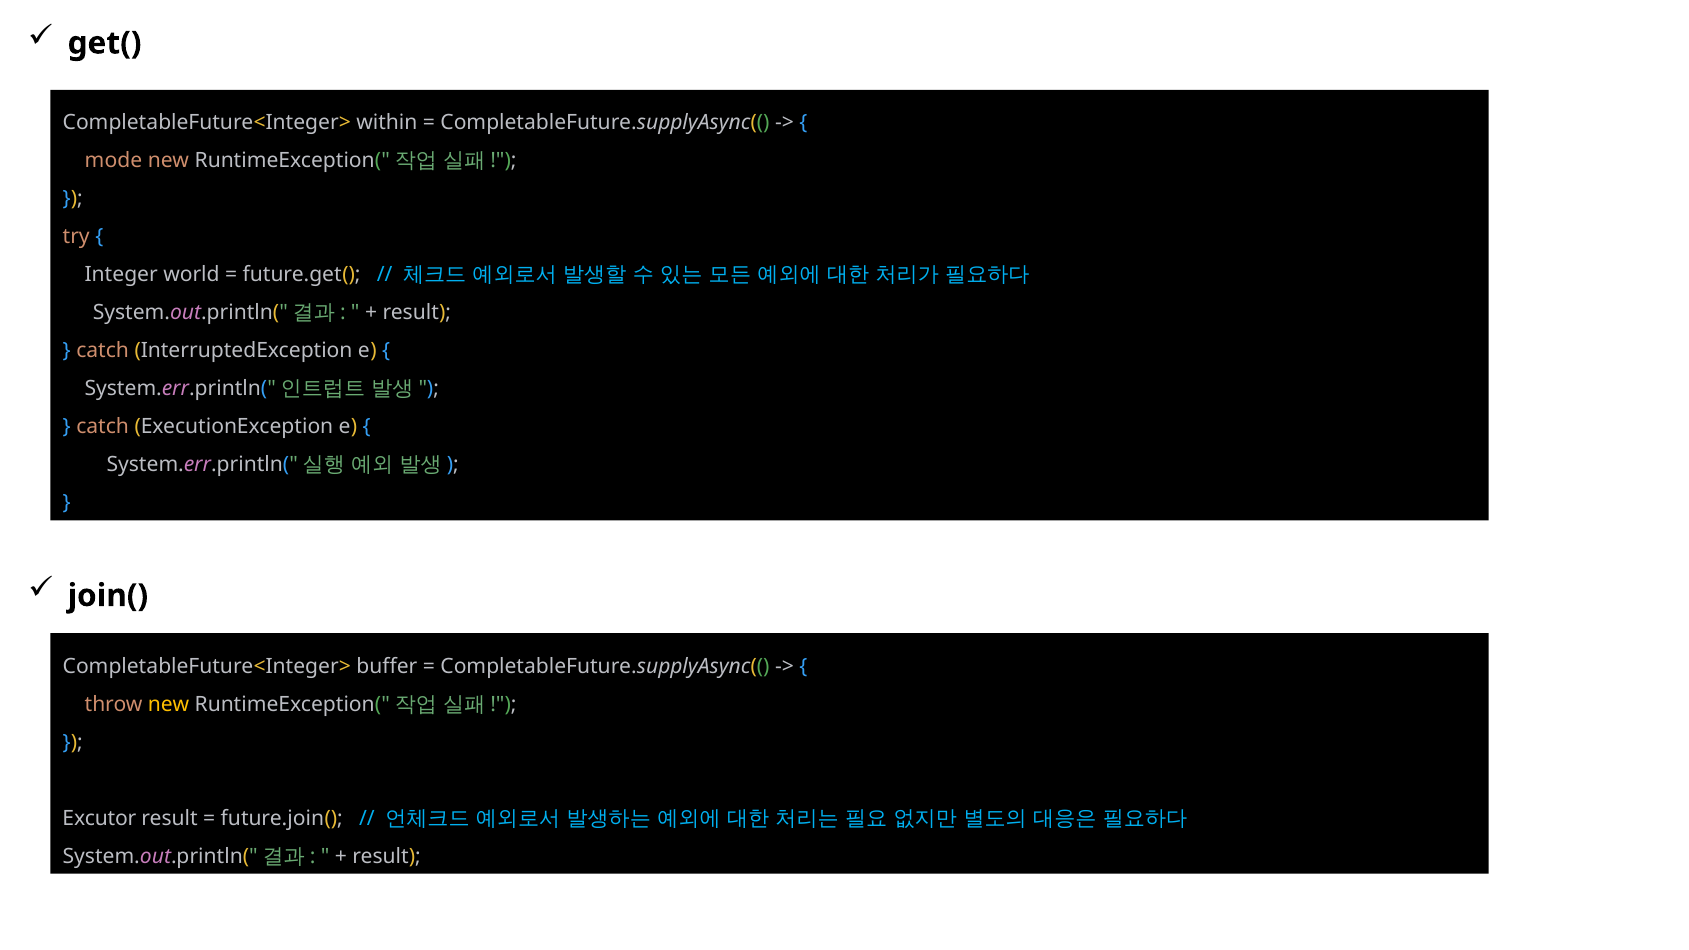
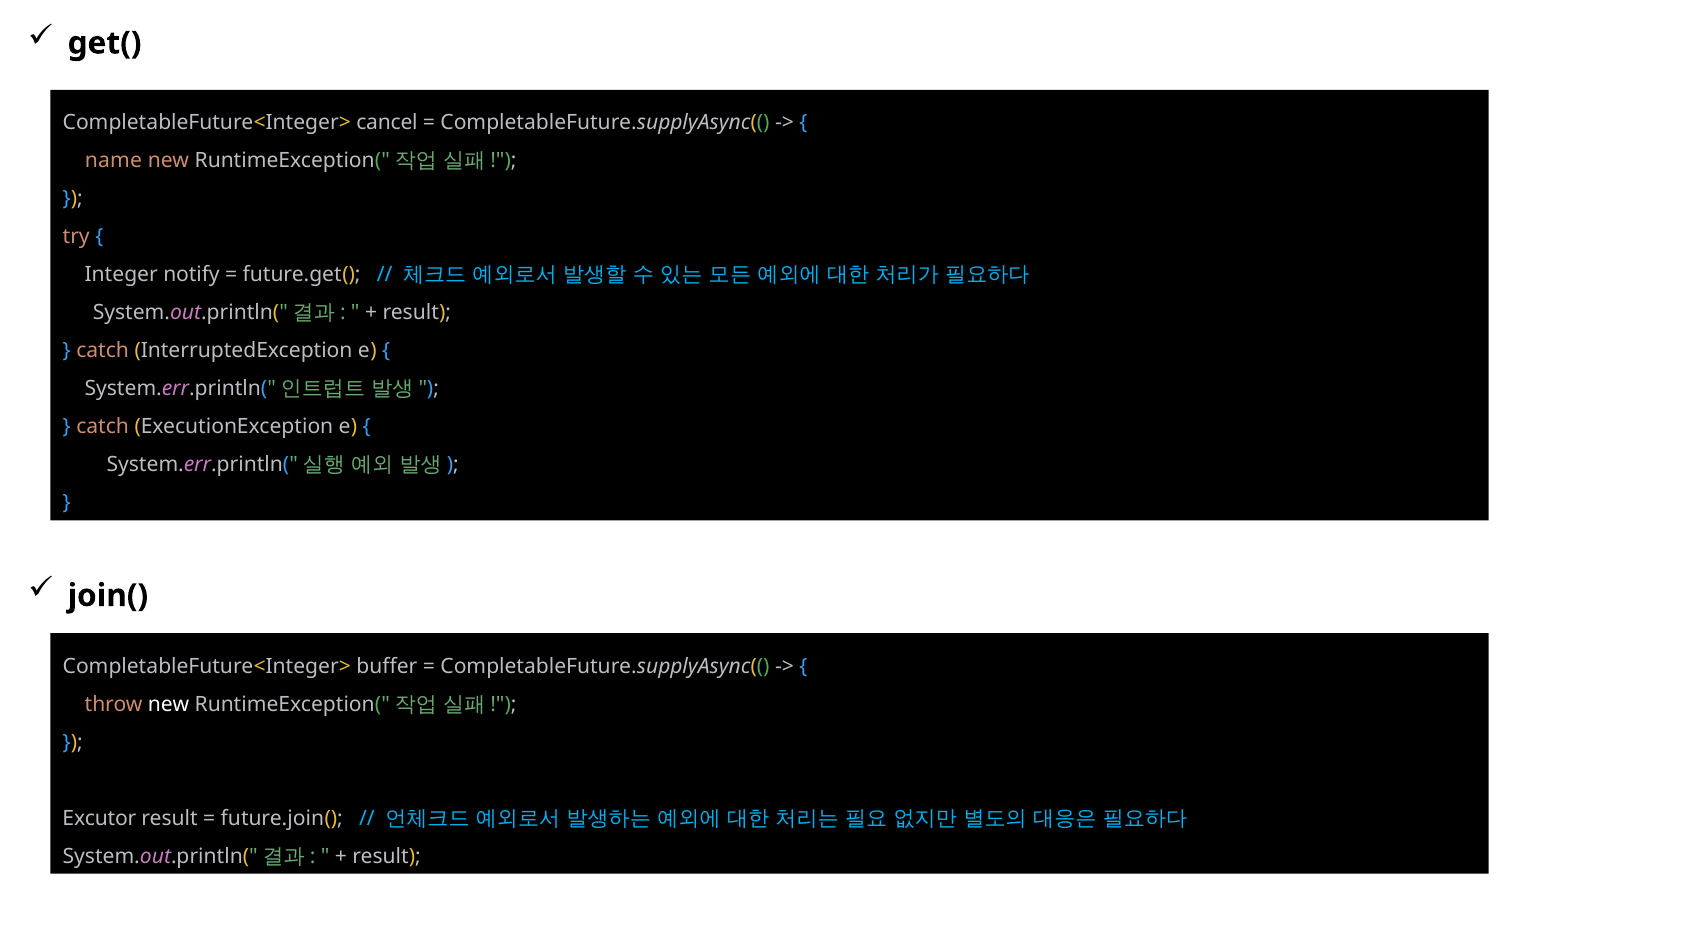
within: within -> cancel (387, 123)
mode: mode -> name (113, 161)
world: world -> notify (191, 275)
new colour: yellow -> white (169, 704)
